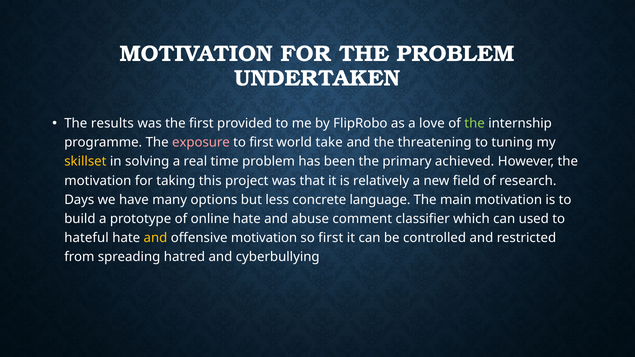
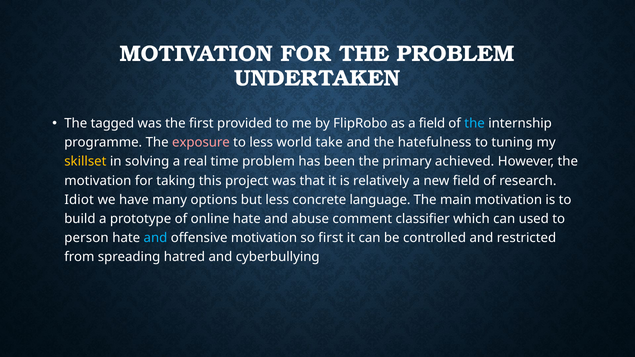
results: results -> tagged (112, 124)
a love: love -> field (432, 124)
the colour: light green -> light blue (475, 124)
to first: first -> less (261, 143)
threatening: threatening -> hatefulness (435, 143)
Days: Days -> Idiot (79, 200)
hateful: hateful -> person (86, 238)
and colour: yellow -> light blue (155, 238)
